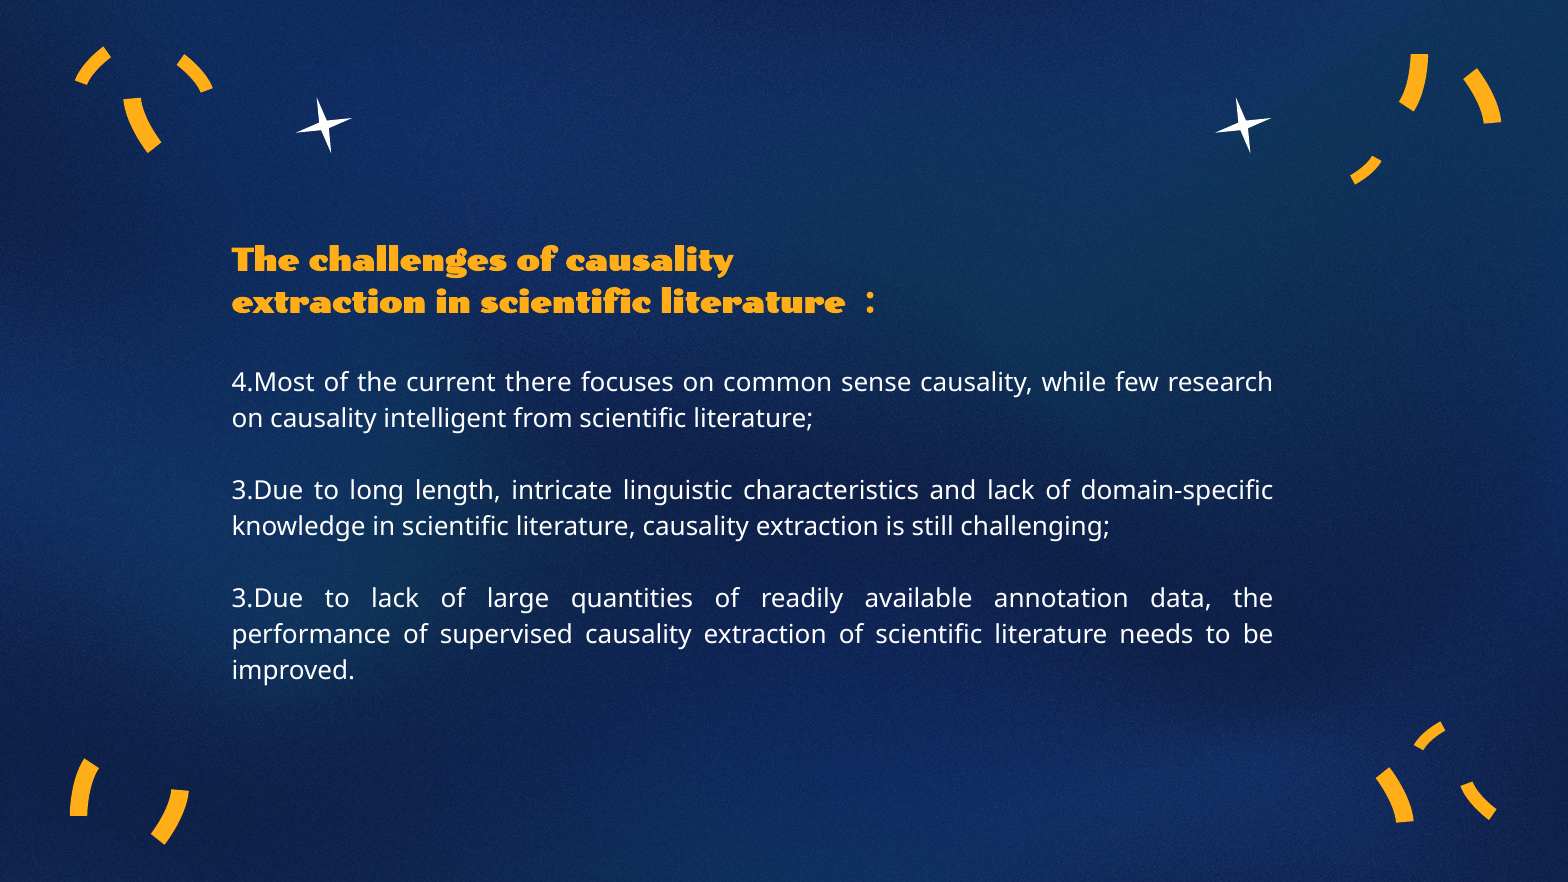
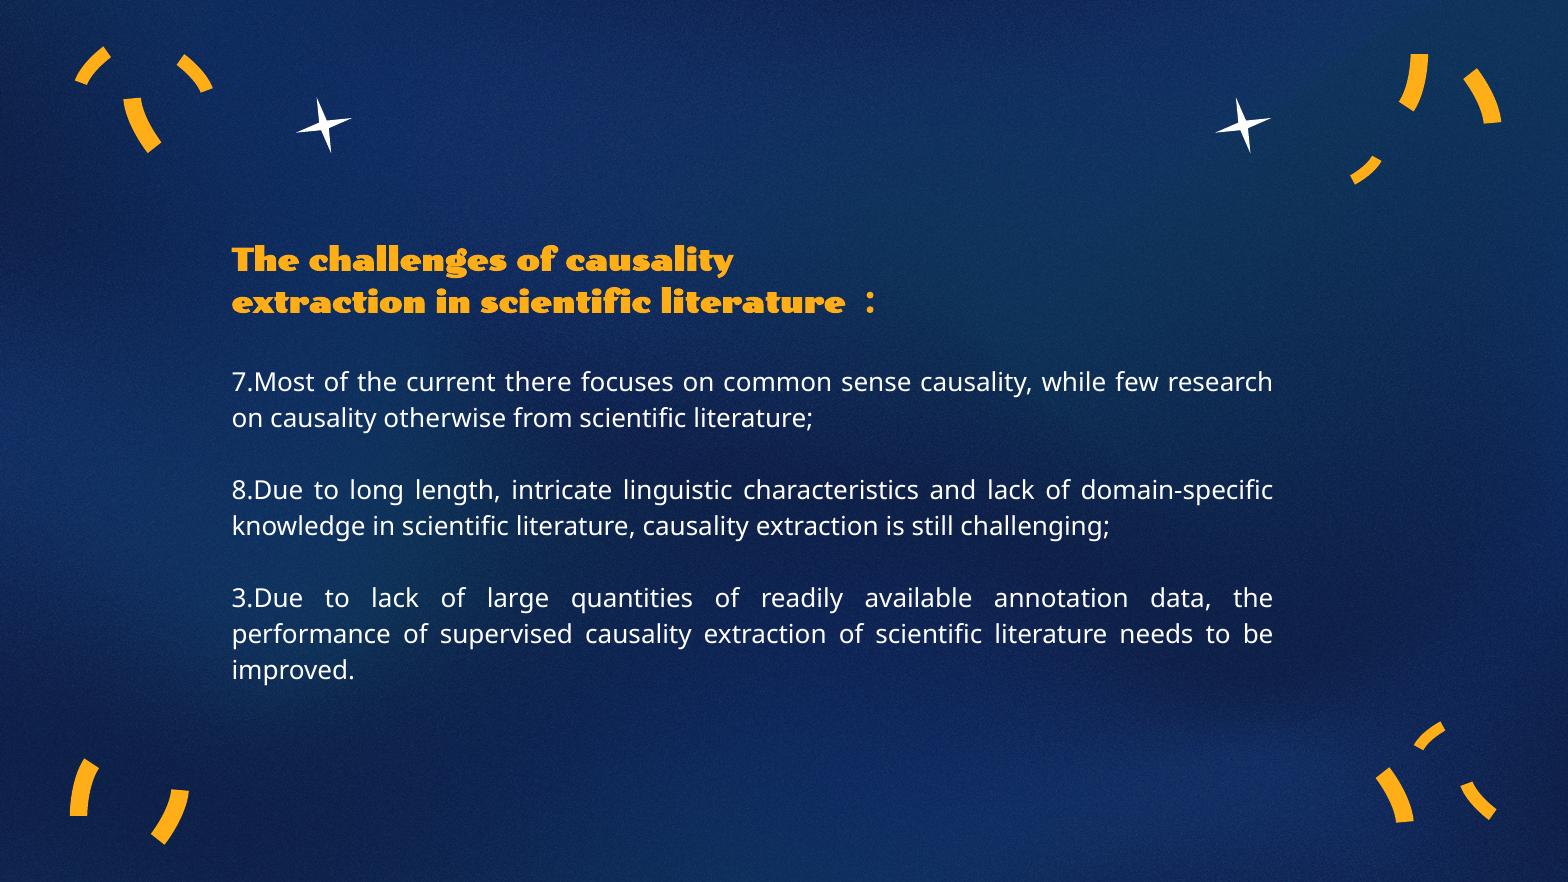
4.Most: 4.Most -> 7.Most (273, 383)
intelligent: intelligent -> otherwise (445, 419)
3.Due: 3.Due -> 8.Due (267, 491)
